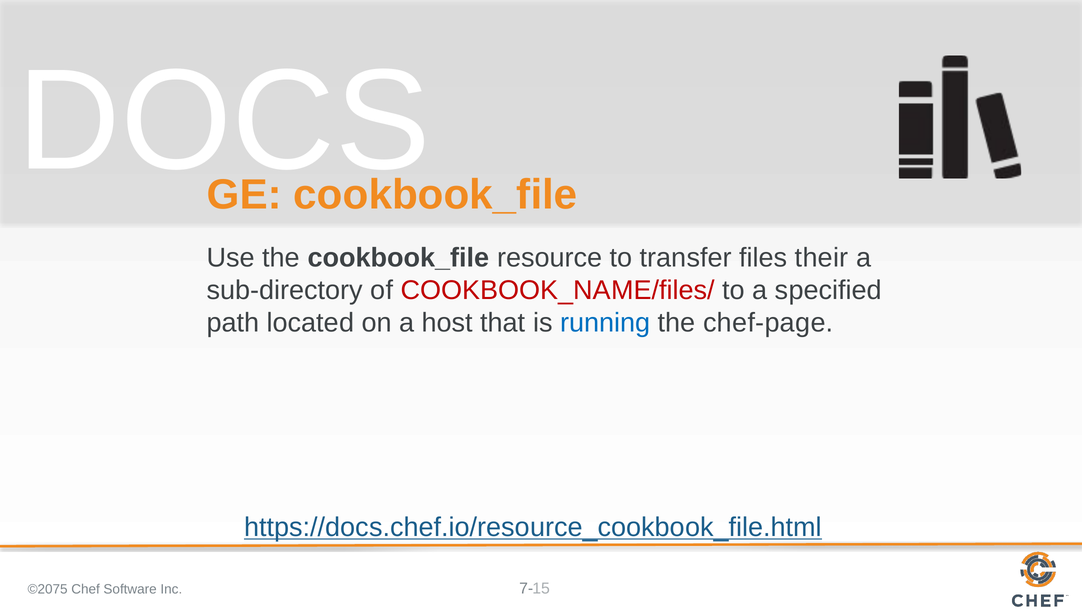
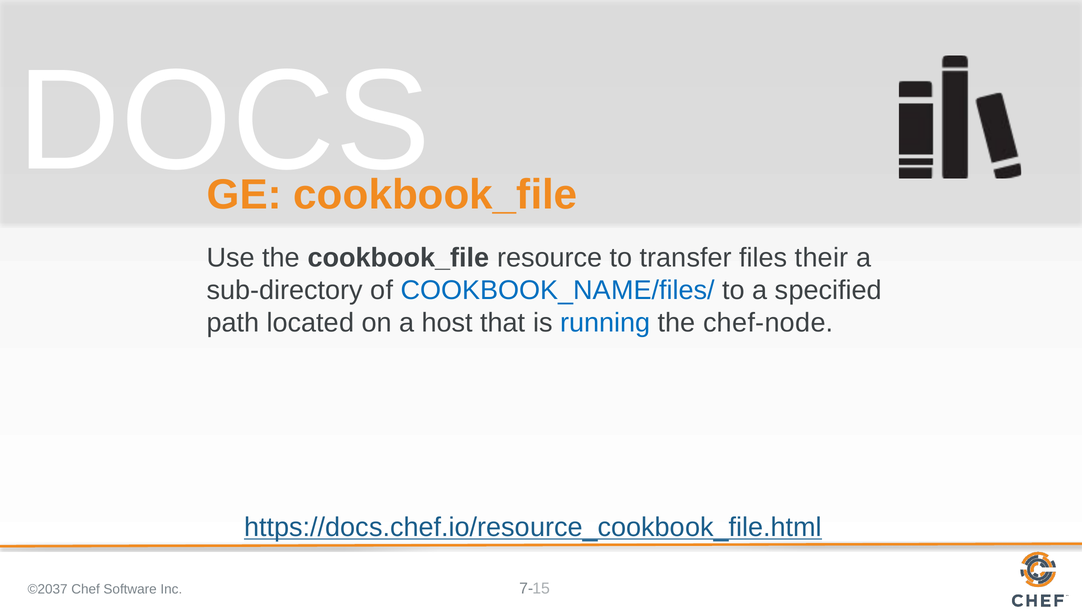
COOKBOOK_NAME/files/ colour: red -> blue (558, 290)
chef-page: chef-page -> chef-node (768, 323)
©2075: ©2075 -> ©2037 (48, 589)
